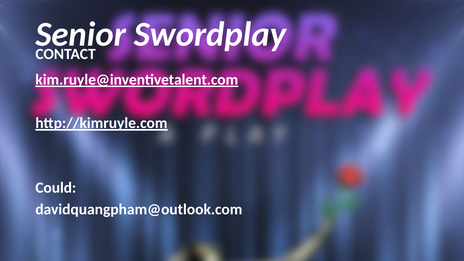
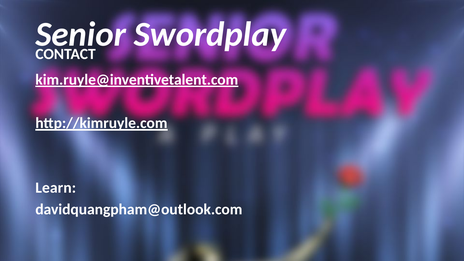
Could: Could -> Learn (56, 188)
